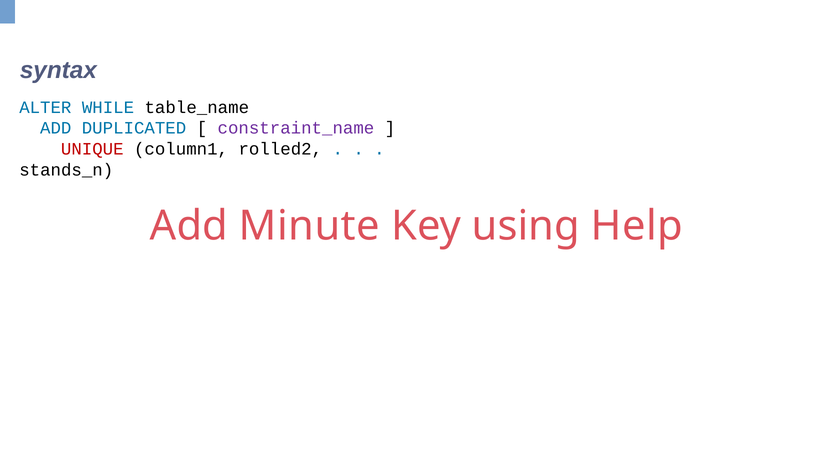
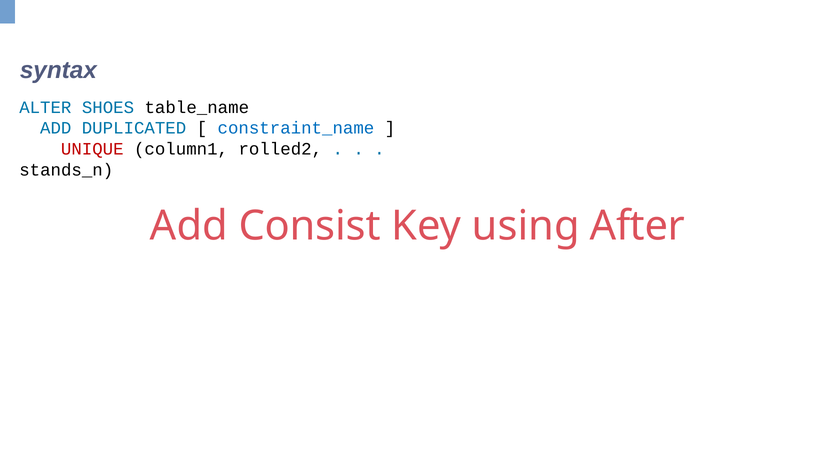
WHILE: WHILE -> SHOES (108, 107)
constraint_name colour: purple -> blue (296, 128)
Minute: Minute -> Consist (310, 226)
Help: Help -> After (637, 226)
